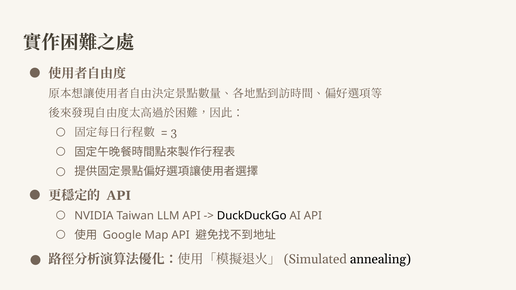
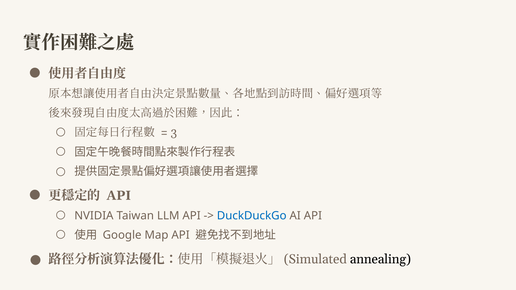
DuckDuckGo colour: black -> blue (252, 216)
